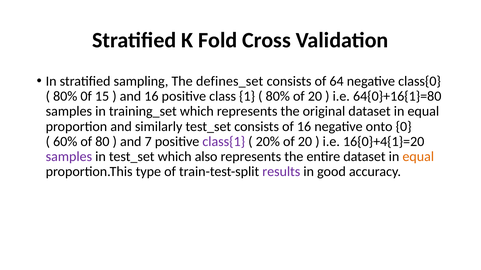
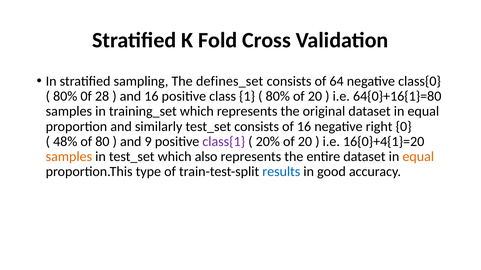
15: 15 -> 28 (102, 96)
onto: onto -> right (379, 127)
60%: 60% -> 48% (65, 142)
7: 7 -> 9 (148, 142)
samples colour: purple -> orange (69, 157)
results colour: purple -> blue (281, 172)
